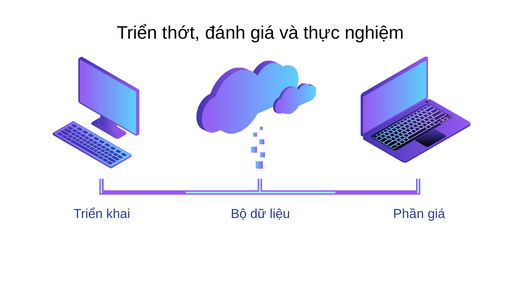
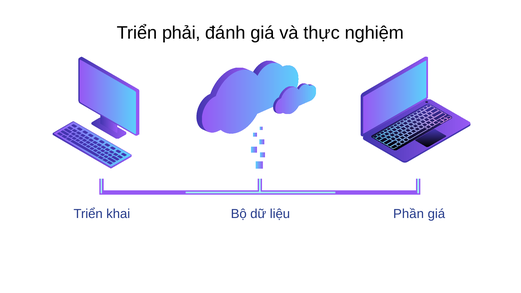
thớt: thớt -> phải (181, 33)
